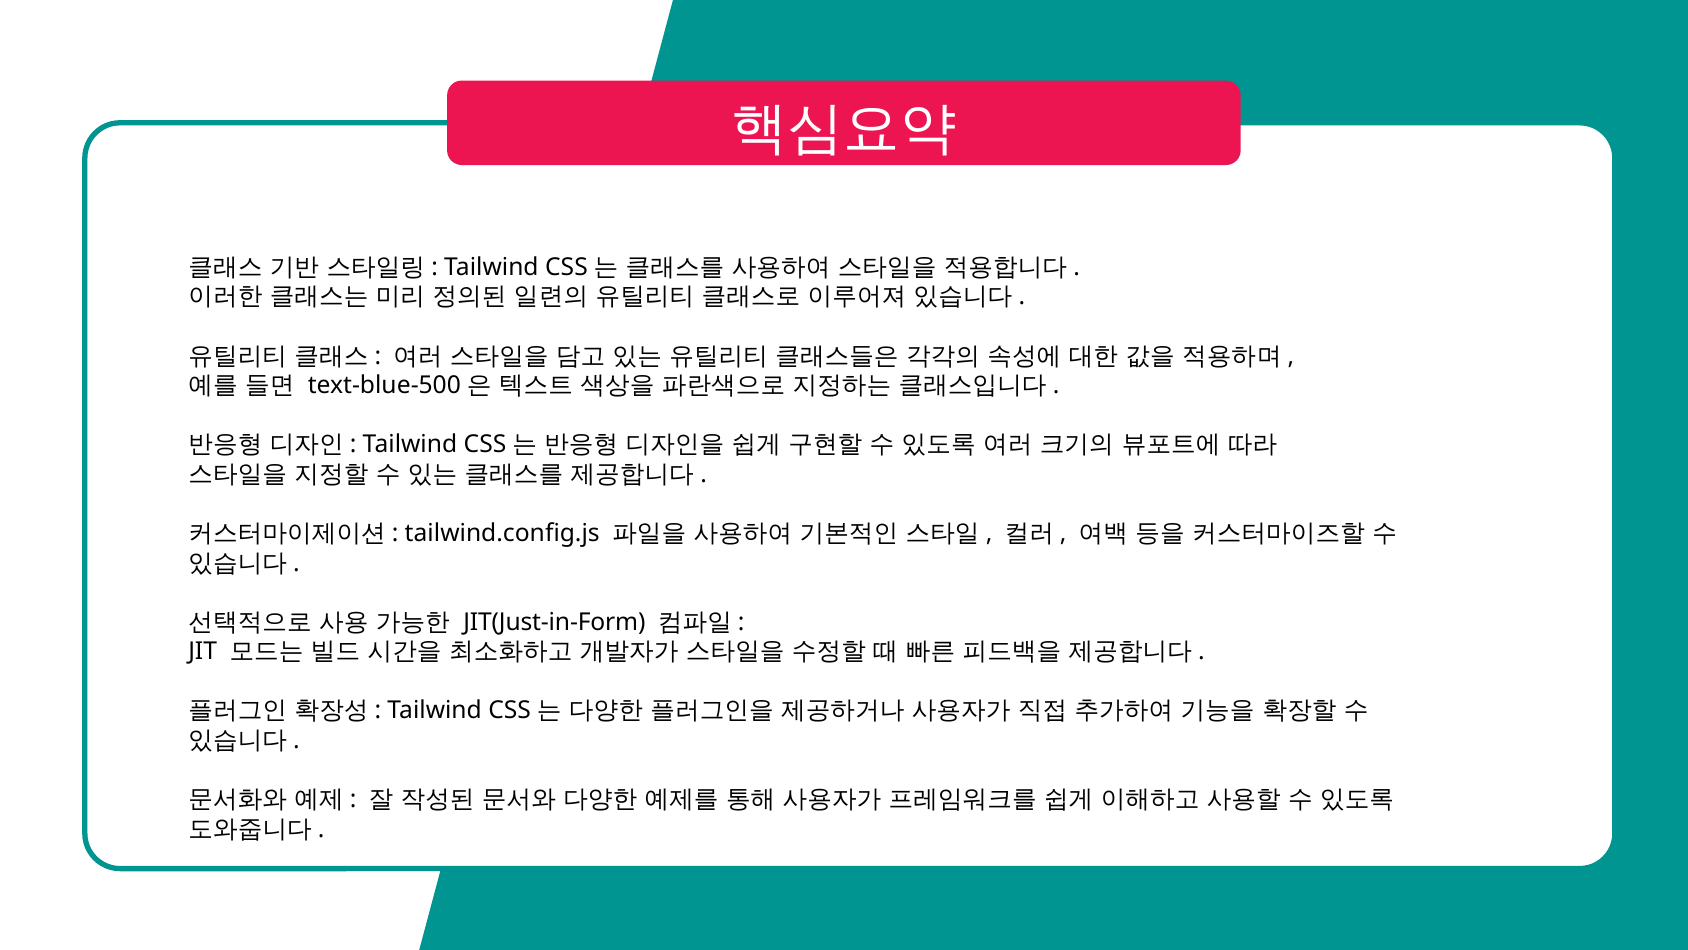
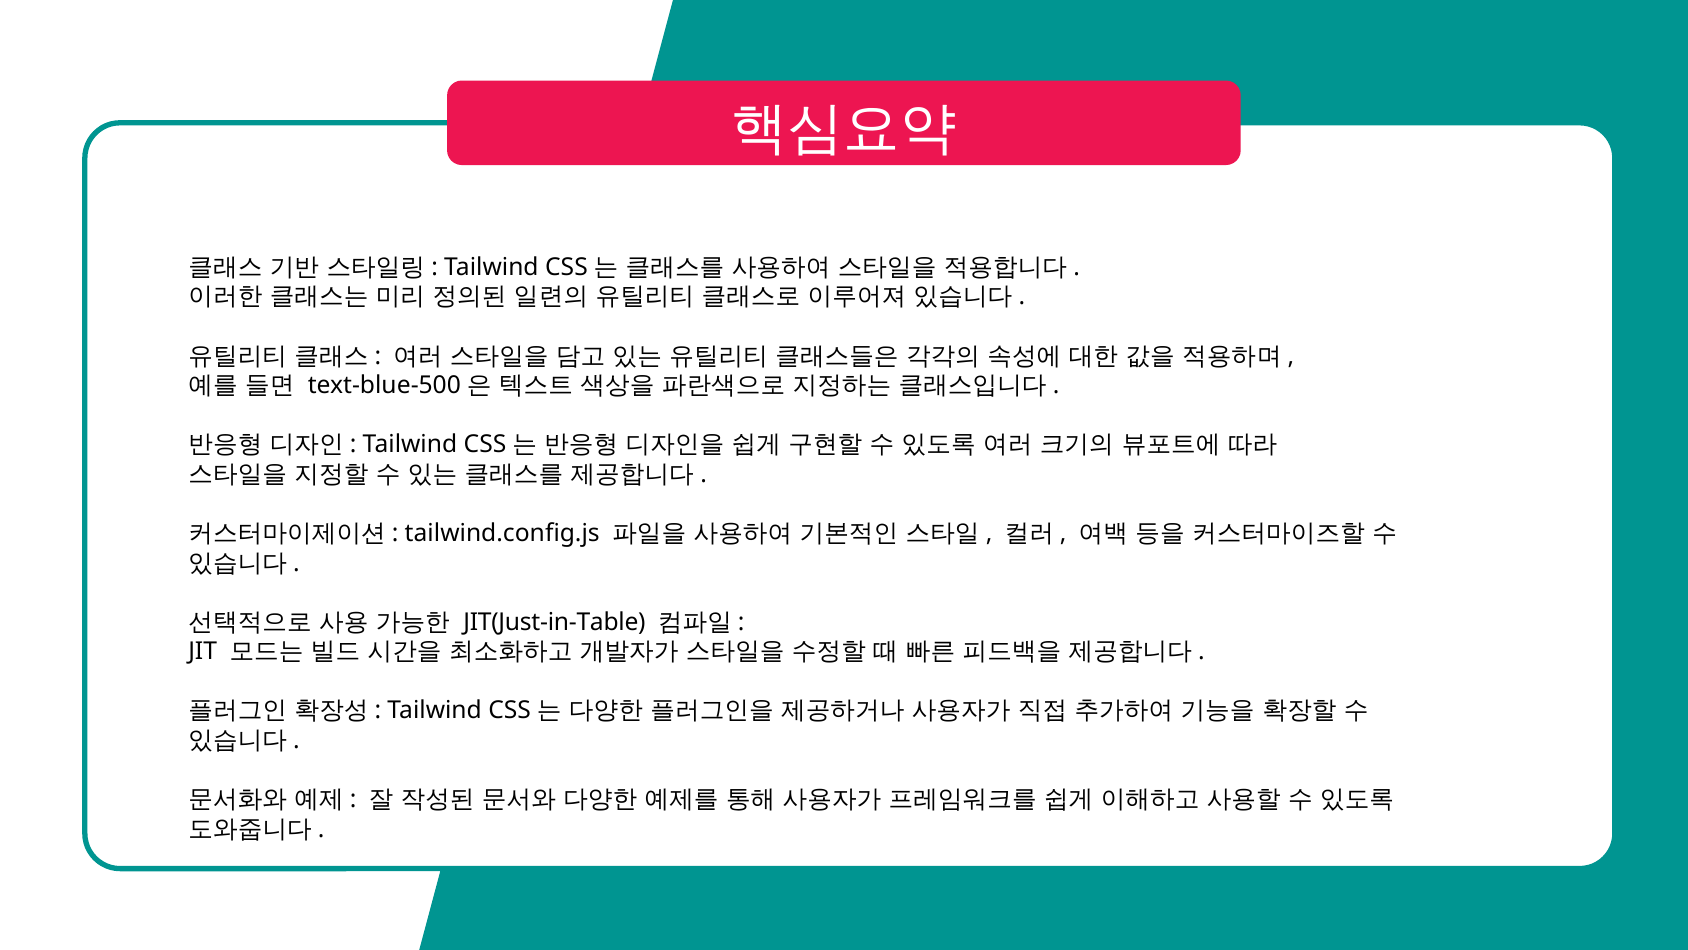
JIT(Just-in-Form: JIT(Just-in-Form -> JIT(Just-in-Table (554, 622)
